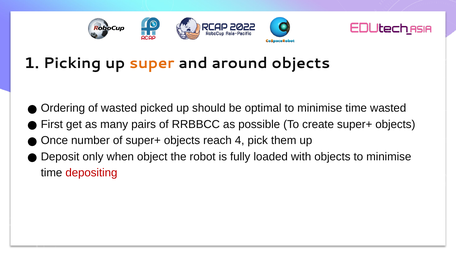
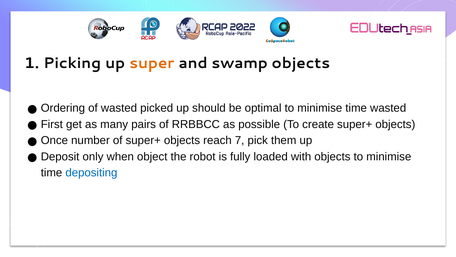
around: around -> swamp (240, 63)
4: 4 -> 7 (240, 140)
depositing colour: red -> blue (91, 172)
